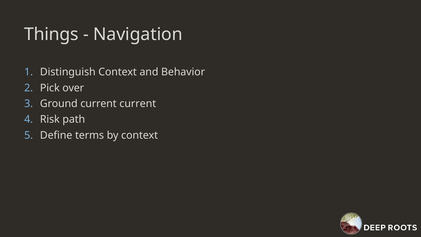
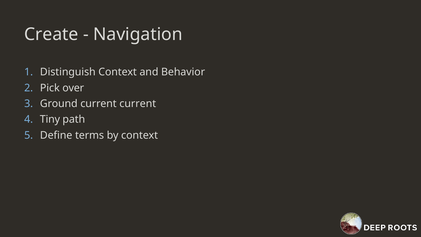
Things: Things -> Create (51, 34)
Risk: Risk -> Tiny (50, 119)
